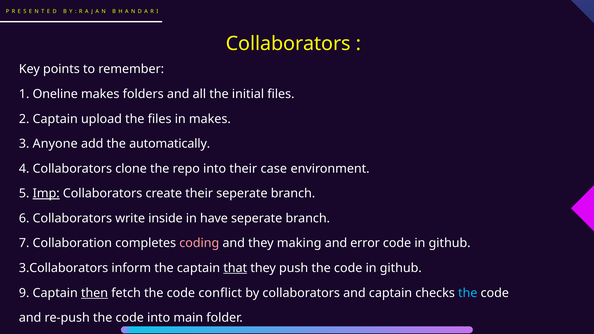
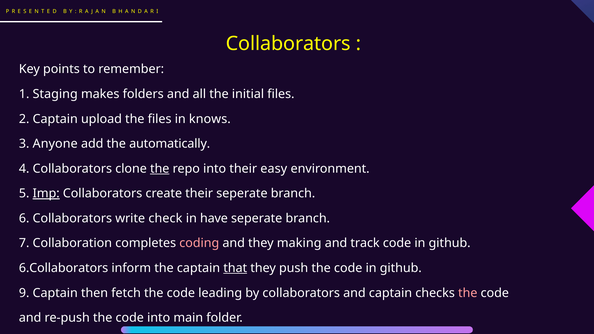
Oneline: Oneline -> Staging (55, 94)
in makes: makes -> knows (210, 119)
the underline: none -> present (160, 169)
case: case -> easy (274, 169)
inside: inside -> check (165, 218)
error: error -> track (365, 243)
3.Collaborators: 3.Collaborators -> 6.Collaborators (64, 268)
then underline: present -> none (95, 293)
conflict: conflict -> leading (220, 293)
the colour: light blue -> pink (468, 293)
